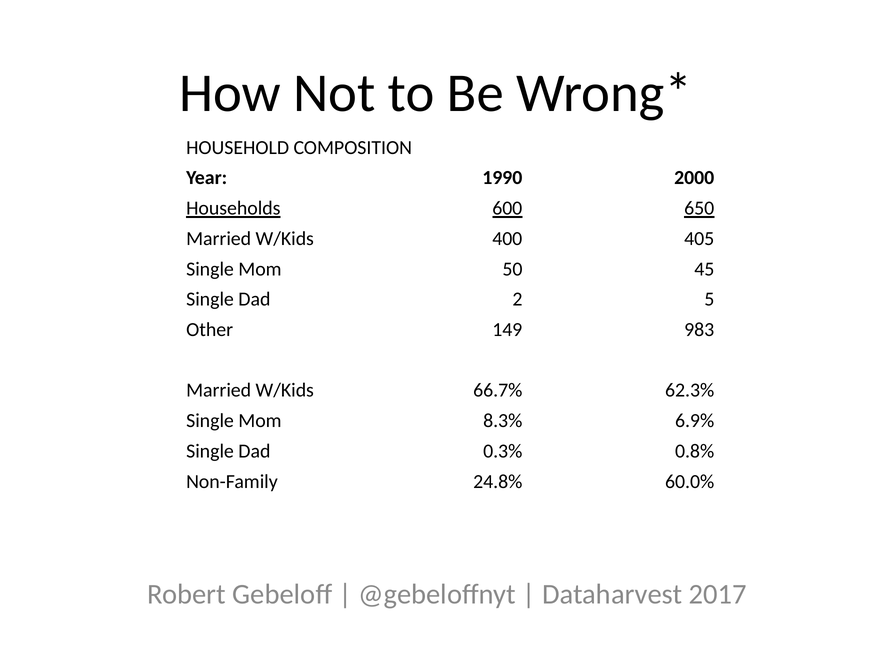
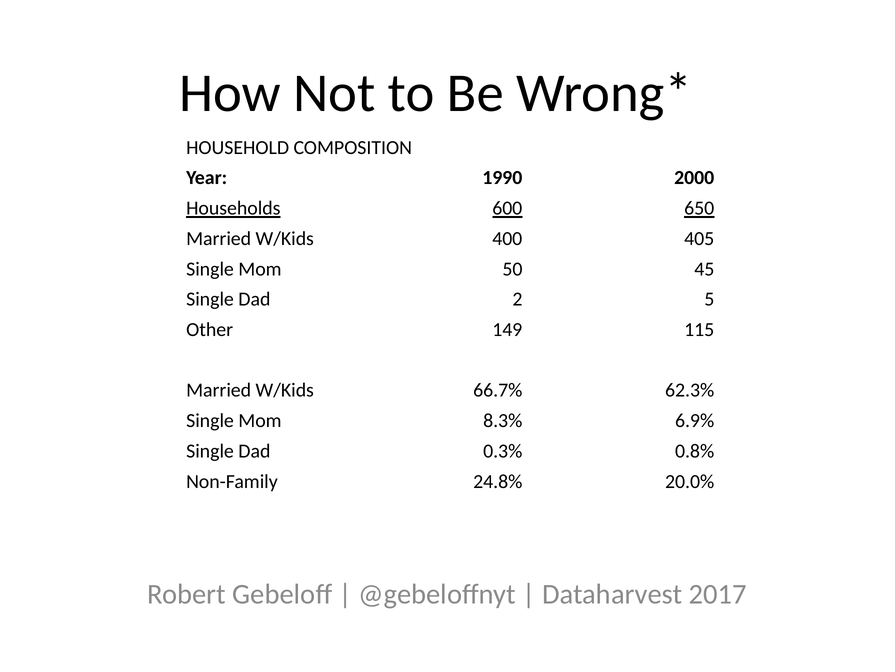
983: 983 -> 115 (699, 329)
60.0%: 60.0% -> 20.0% (690, 481)
